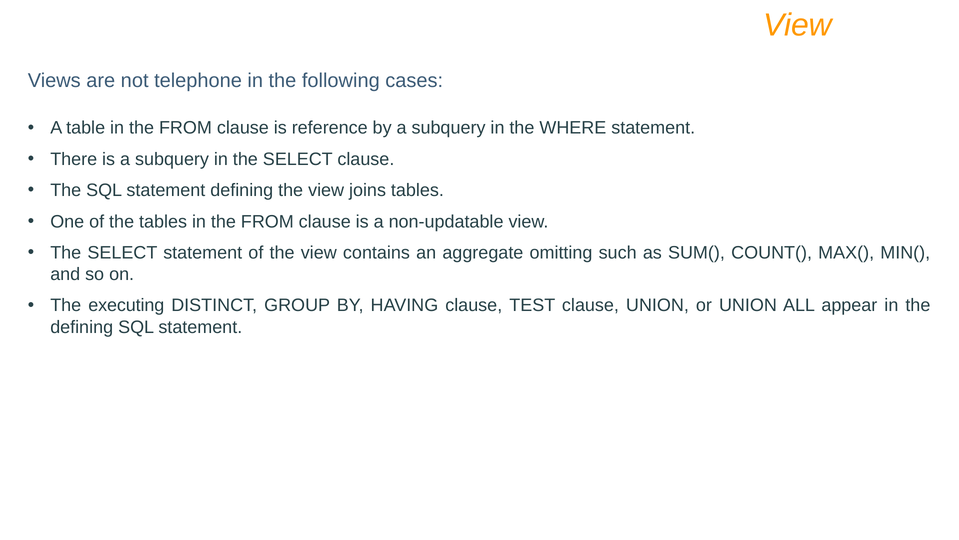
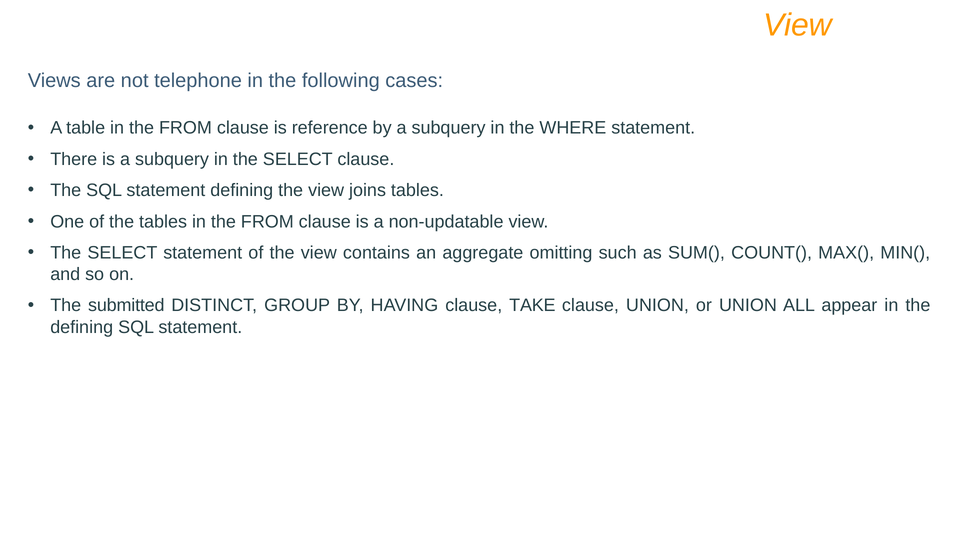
executing: executing -> submitted (126, 305)
TEST: TEST -> TAKE (532, 305)
